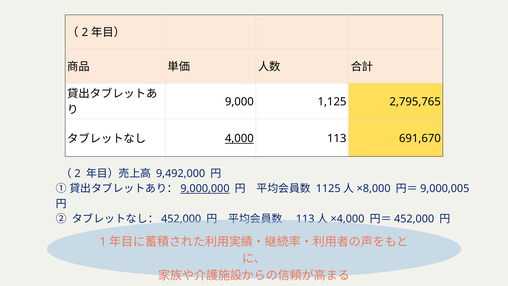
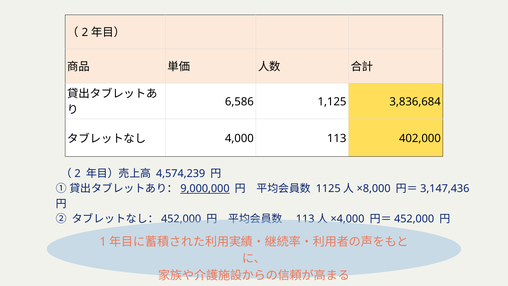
9,000: 9,000 -> 6,586 (239, 102)
2,795,765: 2,795,765 -> 3,836,684 (415, 102)
4,000 underline: present -> none (239, 138)
691,670: 691,670 -> 402,000 (420, 138)
9,492,000: 9,492,000 -> 4,574,239 (181, 173)
9,000,005: 9,000,005 -> 3,147,436 (445, 188)
